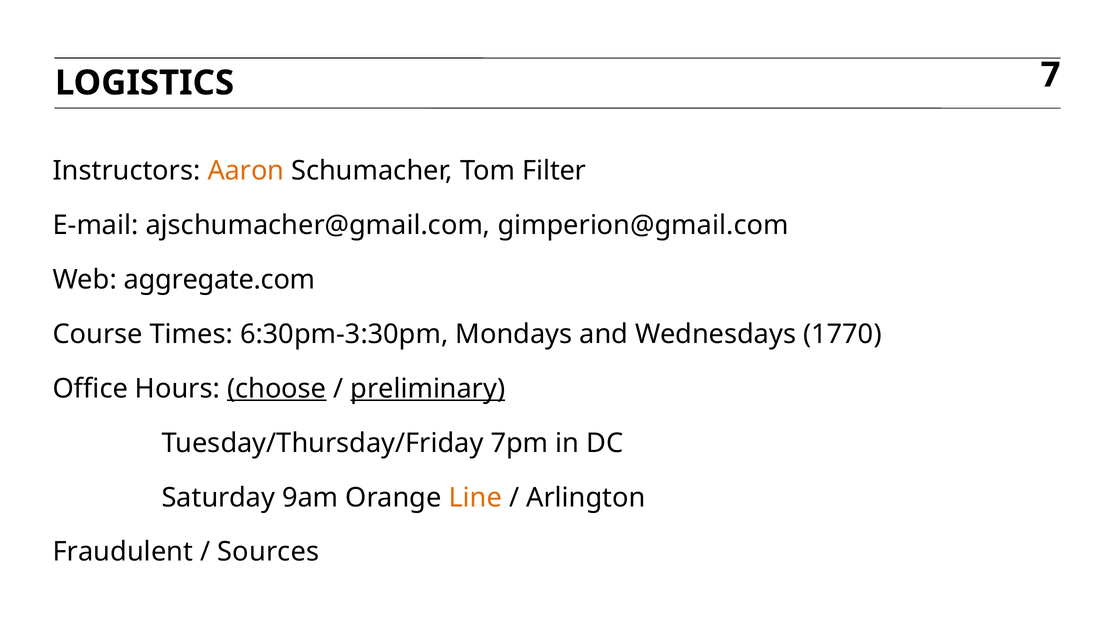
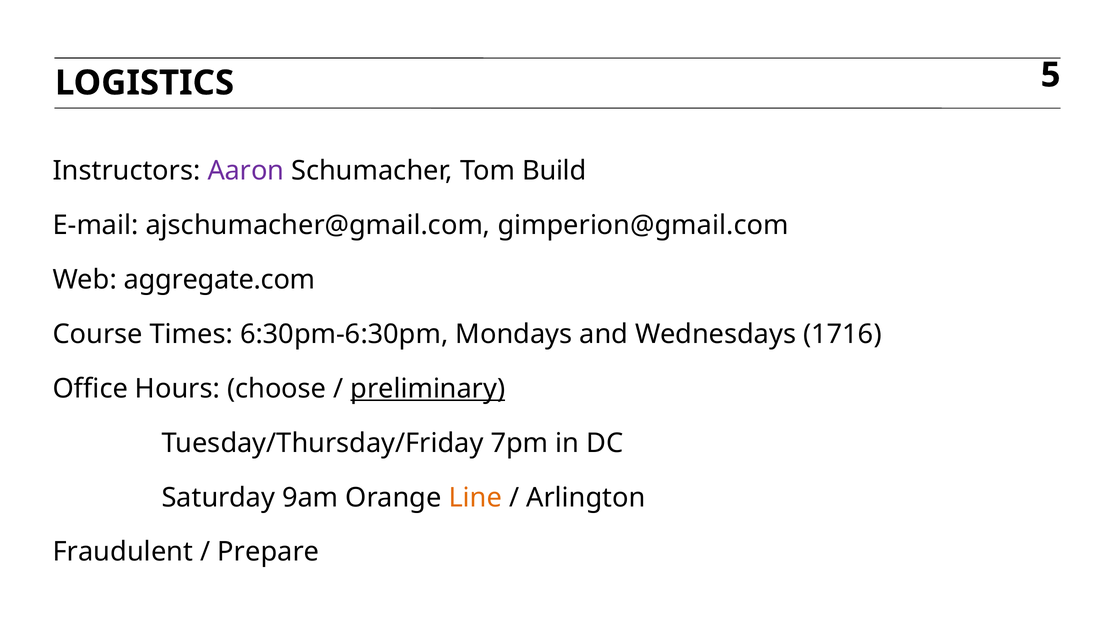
7: 7 -> 5 (1051, 75)
Aaron colour: orange -> purple (246, 171)
Filter: Filter -> Build (554, 171)
6:30pm-3:30pm: 6:30pm-3:30pm -> 6:30pm-6:30pm (344, 334)
1770: 1770 -> 1716 (842, 334)
choose underline: present -> none (277, 389)
Sources: Sources -> Prepare (268, 552)
